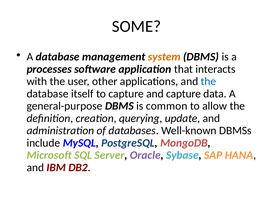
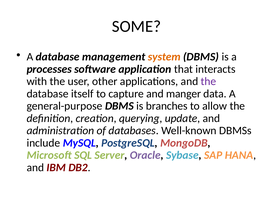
the colour: blue -> purple (208, 81)
and capture: capture -> manger (184, 94)
common: common -> branches (167, 106)
